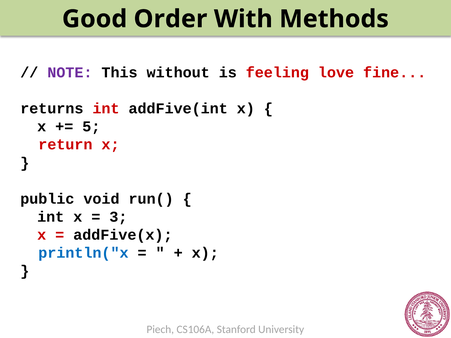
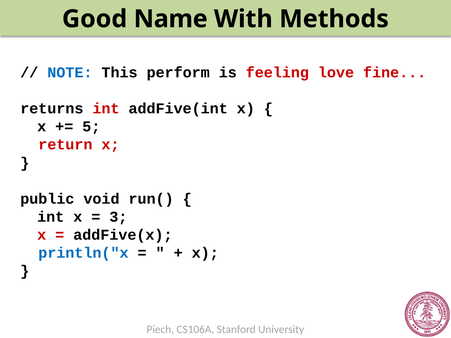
Order: Order -> Name (171, 19)
NOTE colour: purple -> blue (70, 73)
without: without -> perform (178, 73)
